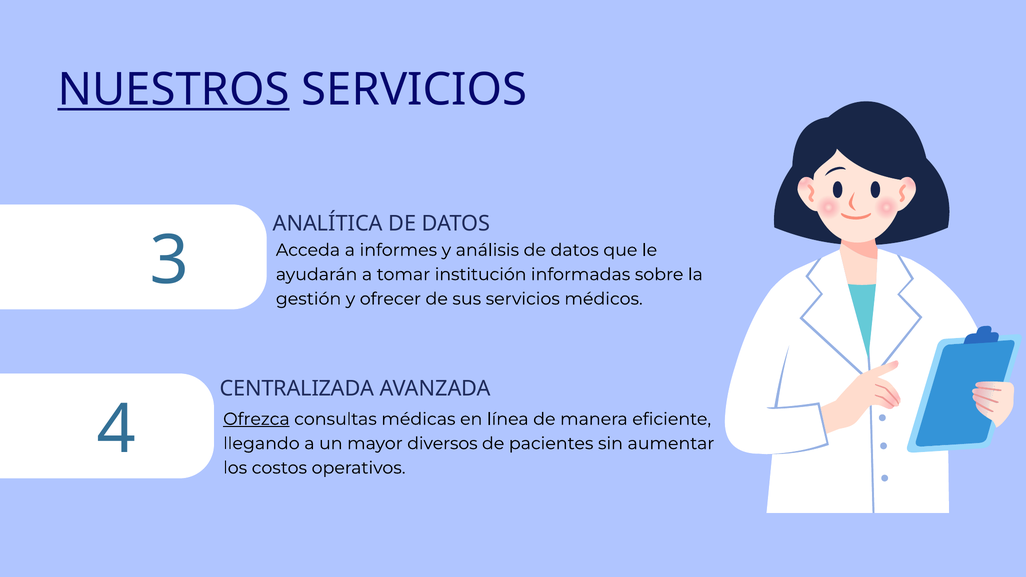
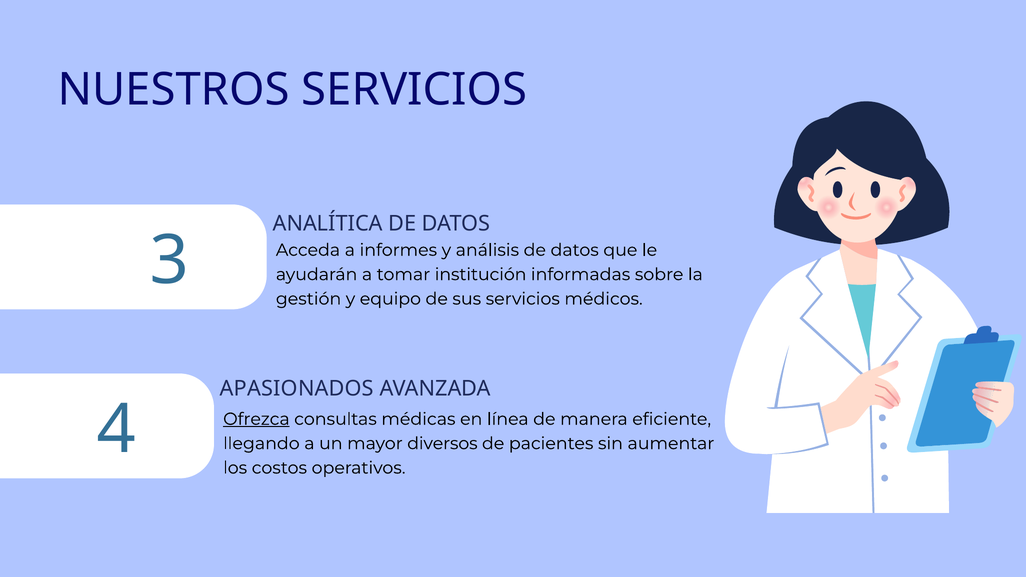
NUESTROS underline: present -> none (174, 90)
ofrecer: ofrecer -> equipo (390, 299)
CENTRALIZADA: CENTRALIZADA -> APASIONADOS (297, 389)
